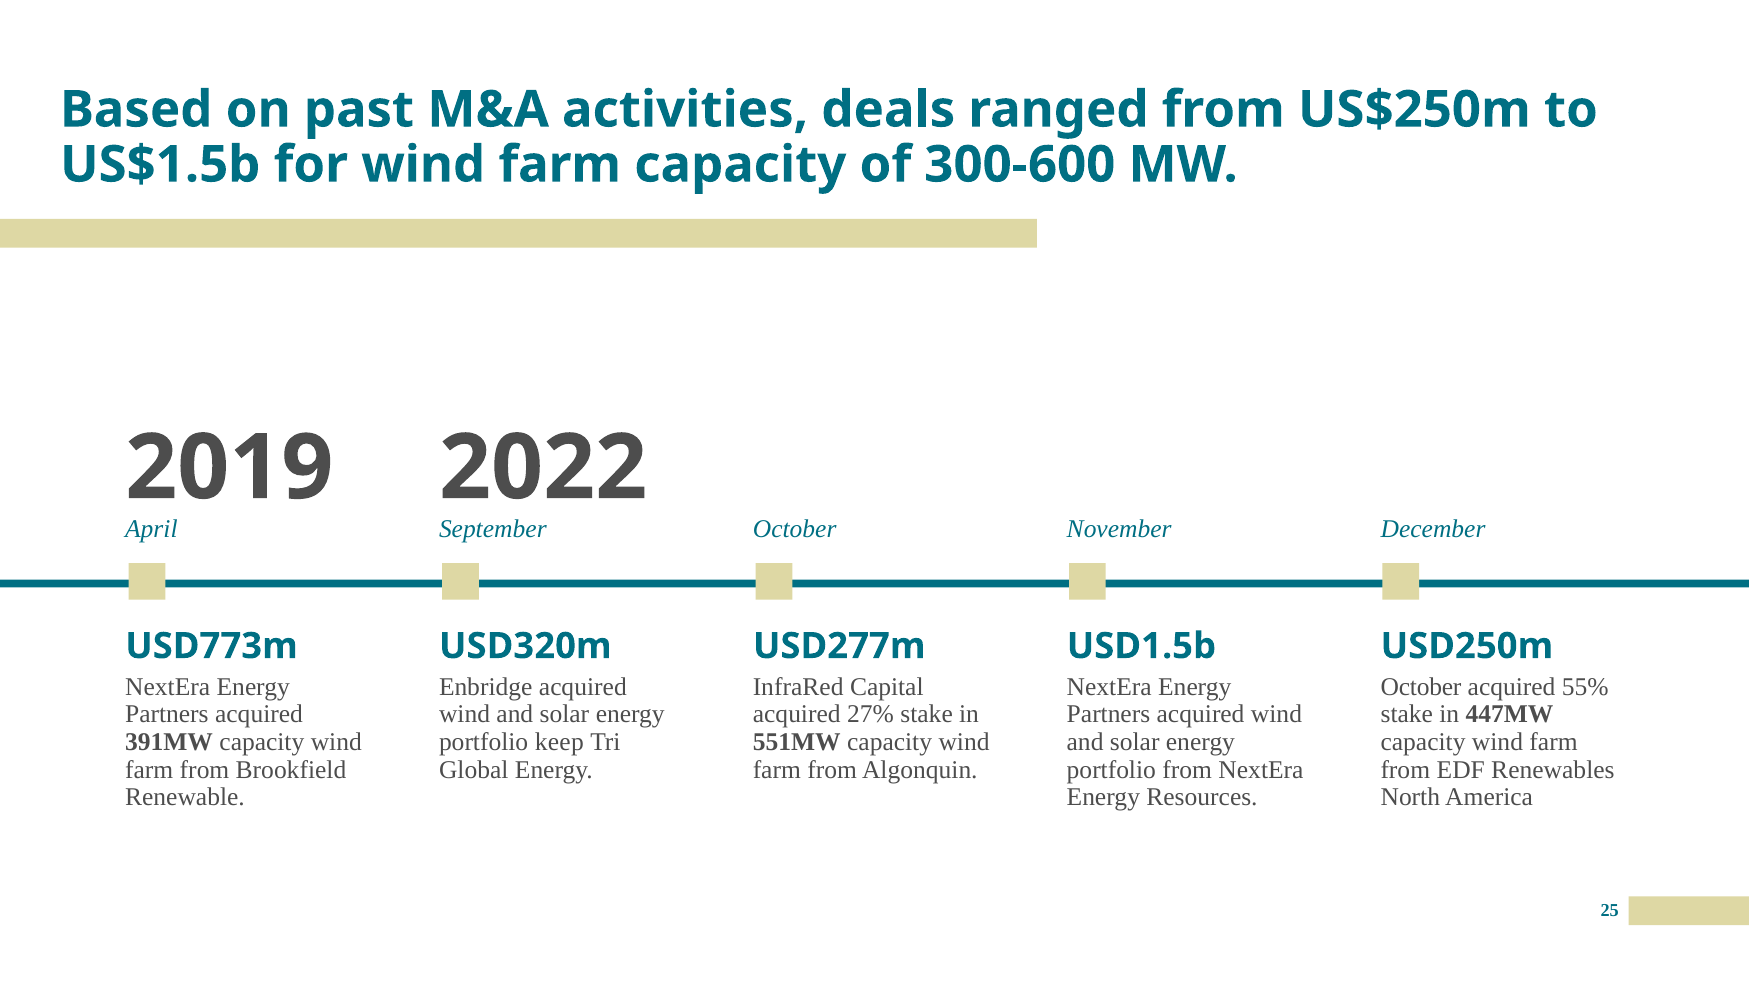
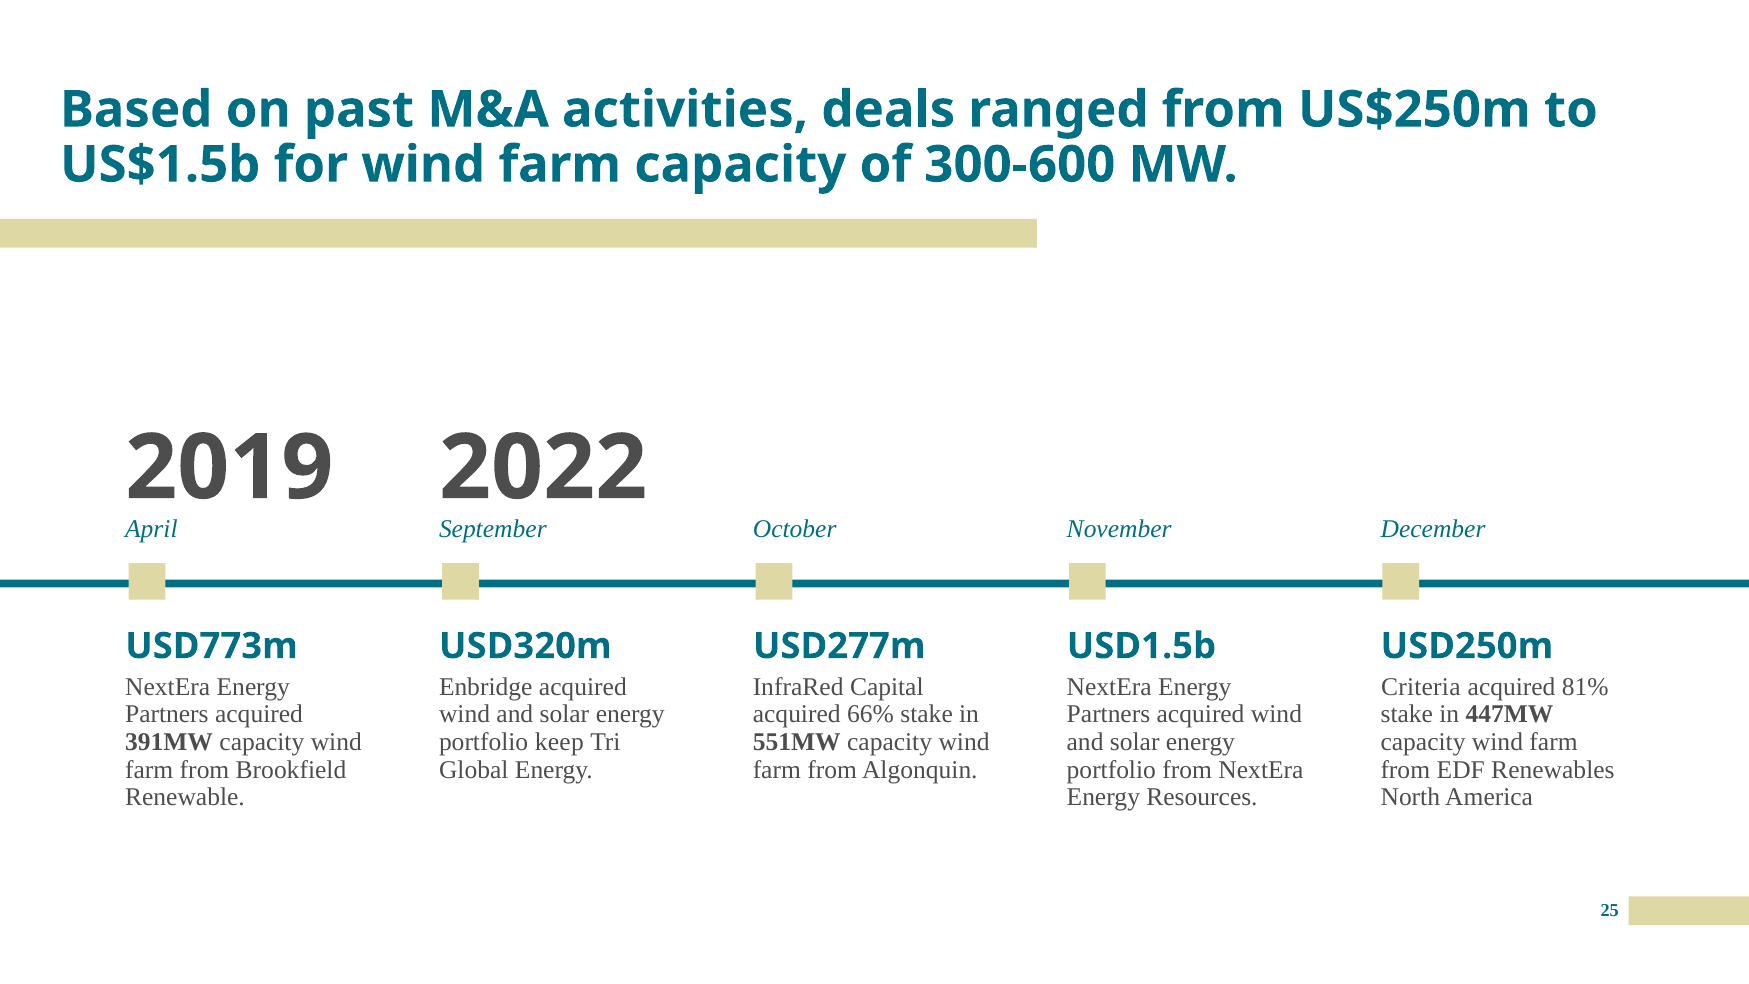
October: October -> Criteria (1421, 687)
55%: 55% -> 81% (1585, 687)
27%: 27% -> 66% (871, 714)
